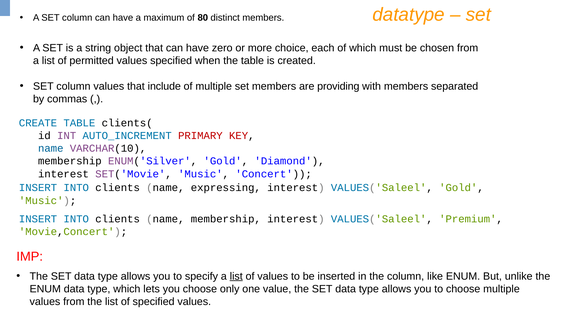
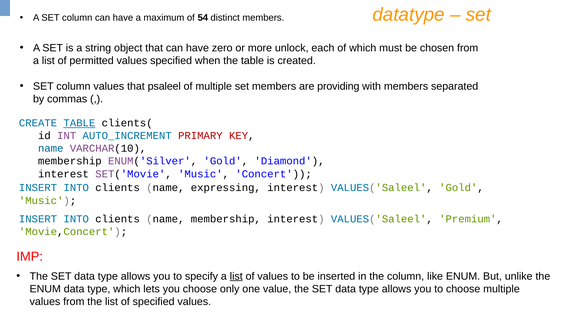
80: 80 -> 54 (203, 18)
choice: choice -> unlock (292, 48)
include: include -> psaleel (164, 86)
TABLE underline: none -> present (79, 123)
